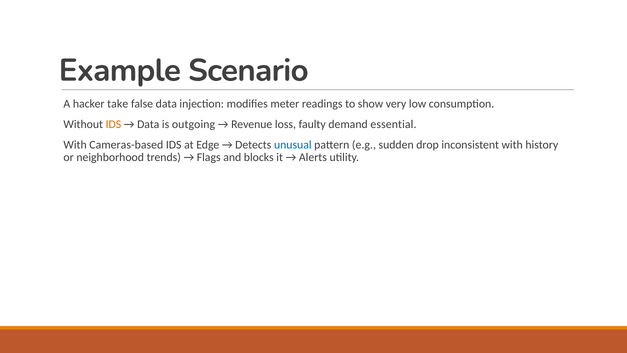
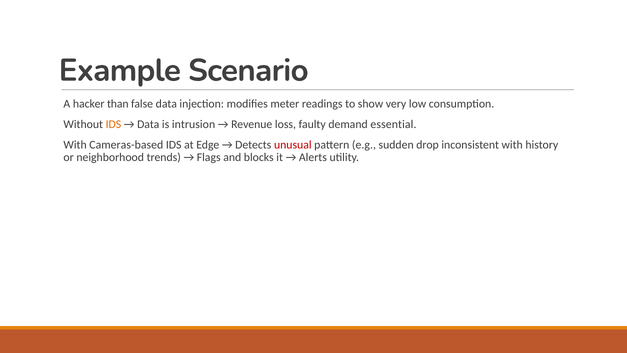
take: take -> than (118, 104)
outgoing: outgoing -> intrusion (194, 124)
unusual colour: blue -> red (293, 145)
